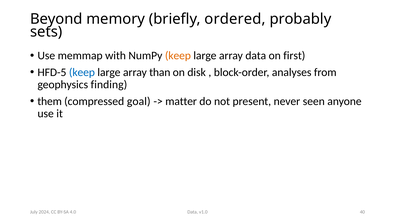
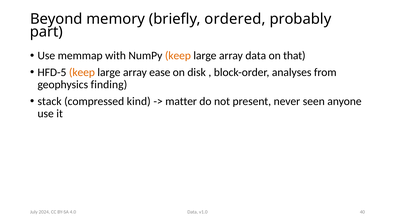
sets: sets -> part (46, 32)
first: first -> that (294, 56)
keep colour: blue -> orange (82, 72)
than: than -> ease (160, 72)
them: them -> stack (50, 101)
goal: goal -> kind (139, 101)
